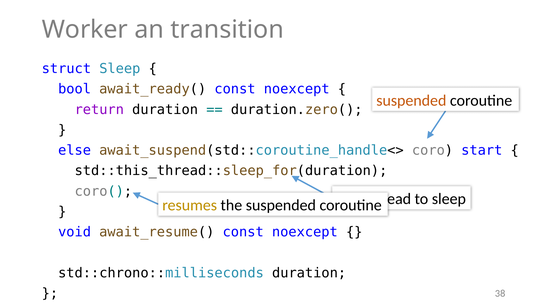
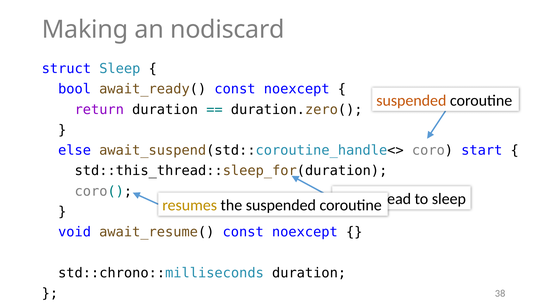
Worker: Worker -> Making (85, 30)
transition: transition -> nodiscard (227, 30)
